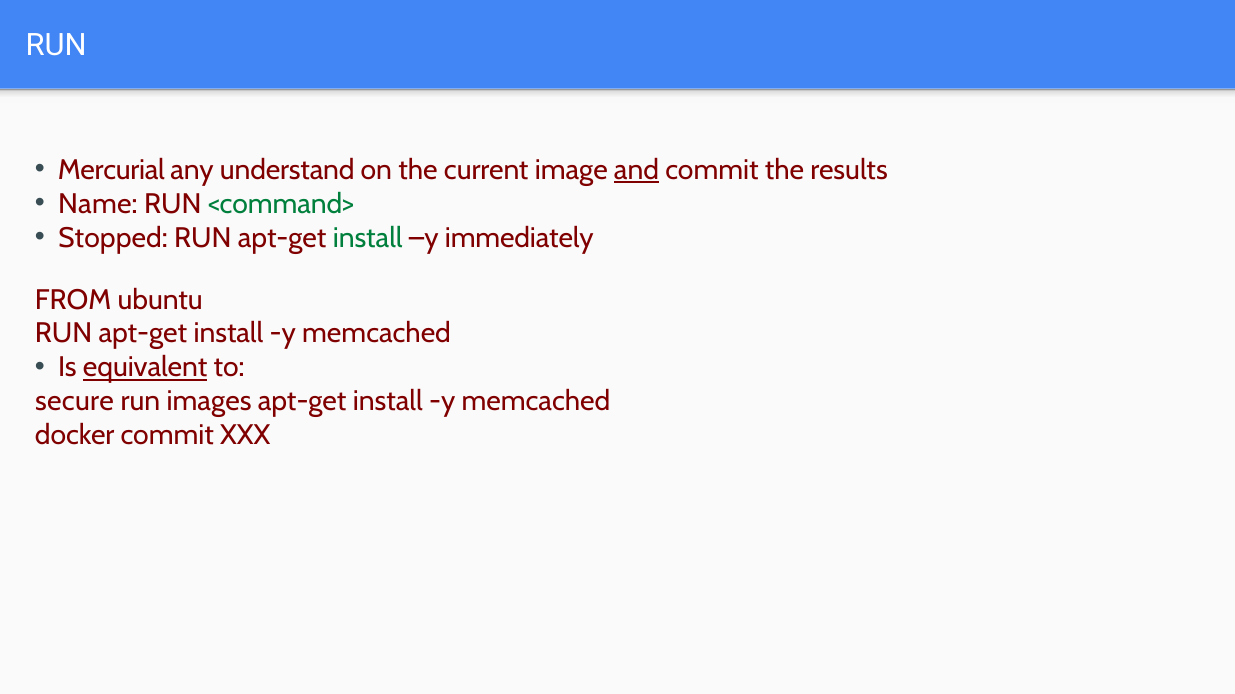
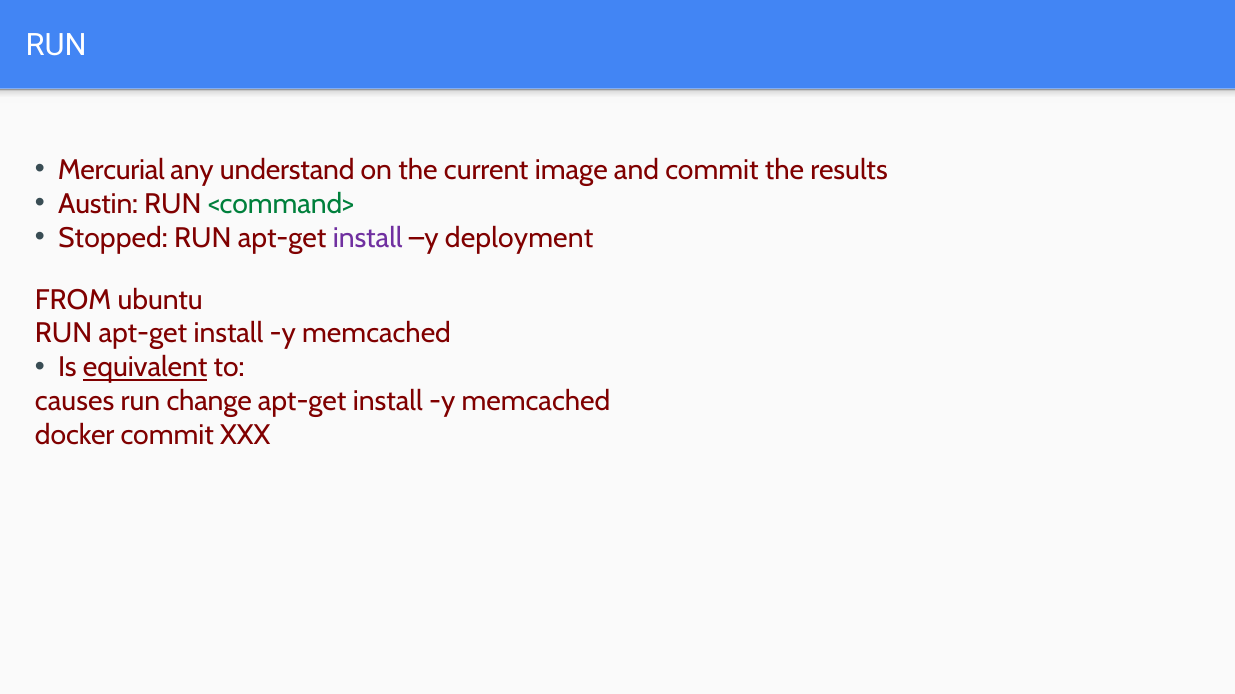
and underline: present -> none (637, 170)
Name: Name -> Austin (98, 204)
install colour: green -> purple (368, 238)
immediately: immediately -> deployment (519, 238)
secure: secure -> causes (75, 402)
images: images -> change (209, 402)
